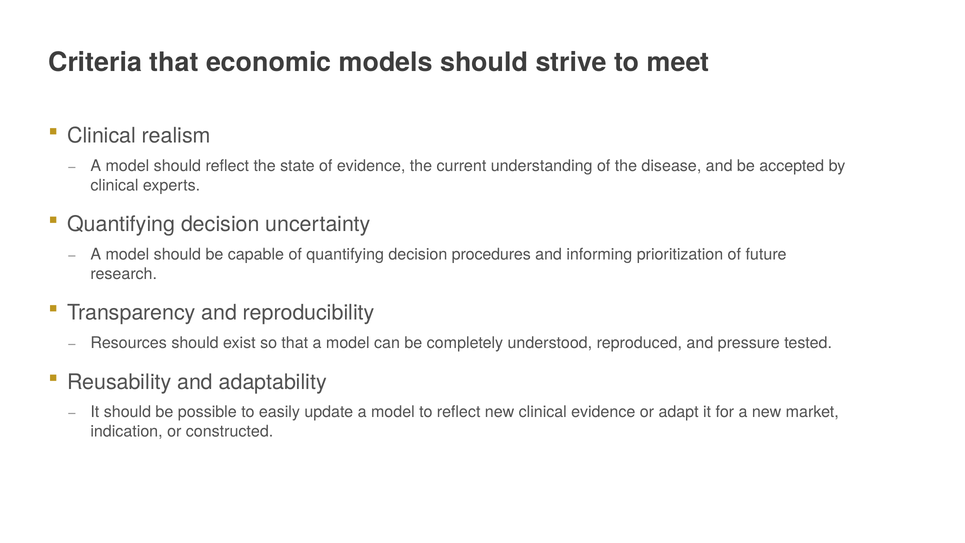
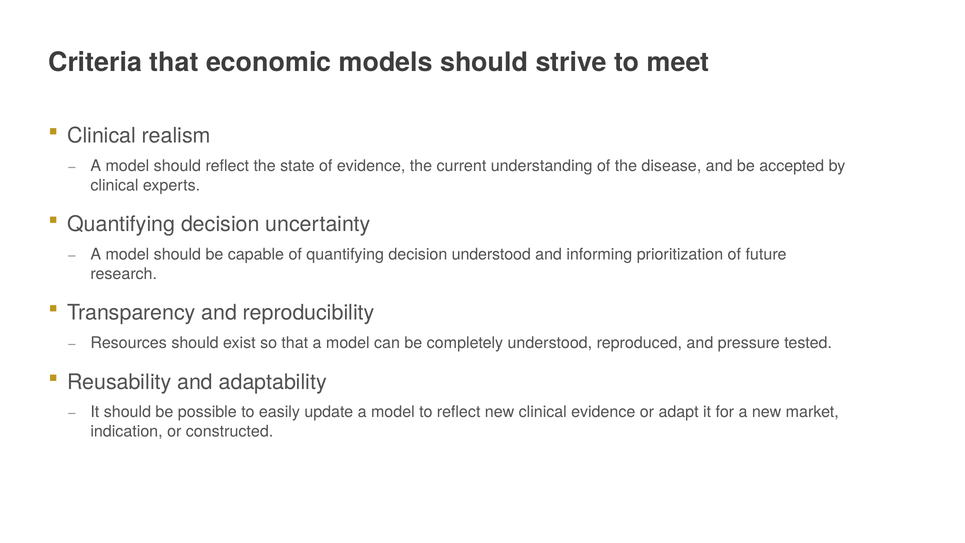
decision procedures: procedures -> understood (491, 254)
